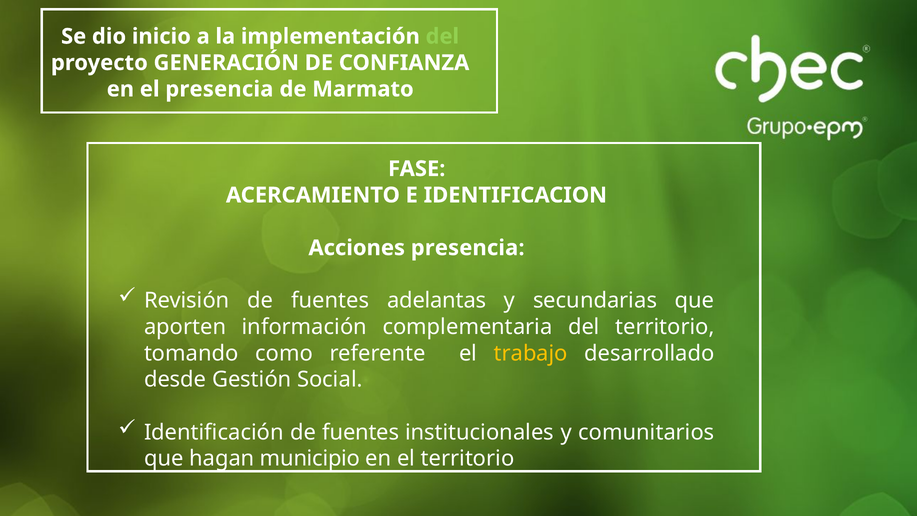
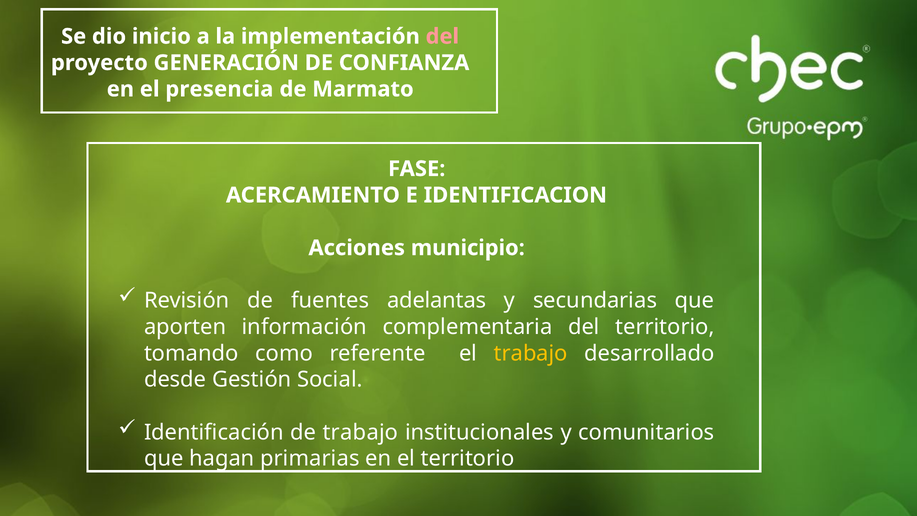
del colour: light green -> pink (442, 36)
Acciones presencia: presencia -> municipio (468, 248)
Identificación de fuentes: fuentes -> trabajo (361, 432)
municipio: municipio -> primarias (310, 459)
